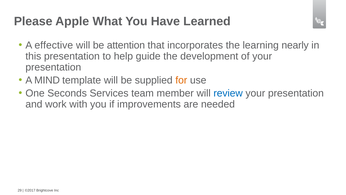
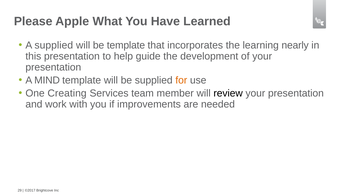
A effective: effective -> supplied (54, 45)
be attention: attention -> template (126, 45)
Seconds: Seconds -> Creating (67, 93)
review colour: blue -> black (228, 93)
